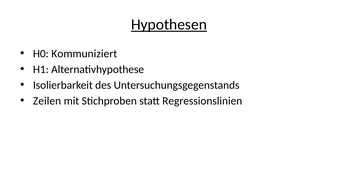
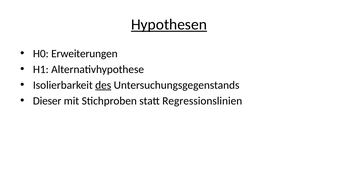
Kommuniziert: Kommuniziert -> Erweiterungen (84, 54)
des underline: none -> present (103, 85)
Zeilen: Zeilen -> Dieser (47, 101)
